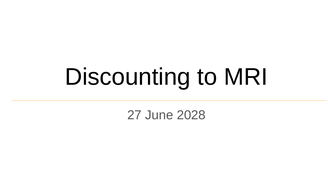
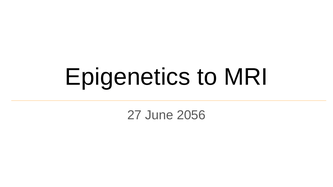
Discounting: Discounting -> Epigenetics (128, 77)
2028: 2028 -> 2056 (191, 115)
